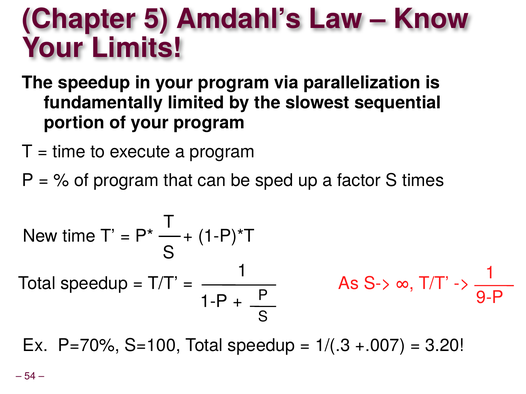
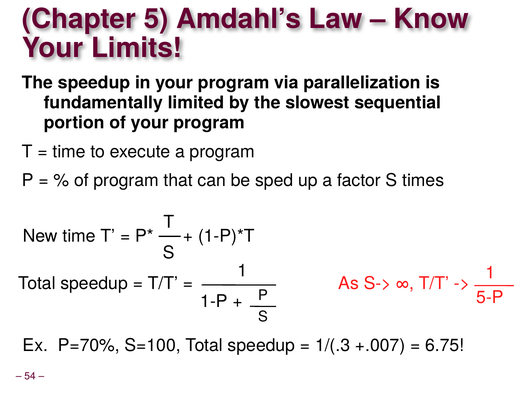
9-P: 9-P -> 5-P (490, 298)
3.20: 3.20 -> 6.75 (445, 346)
